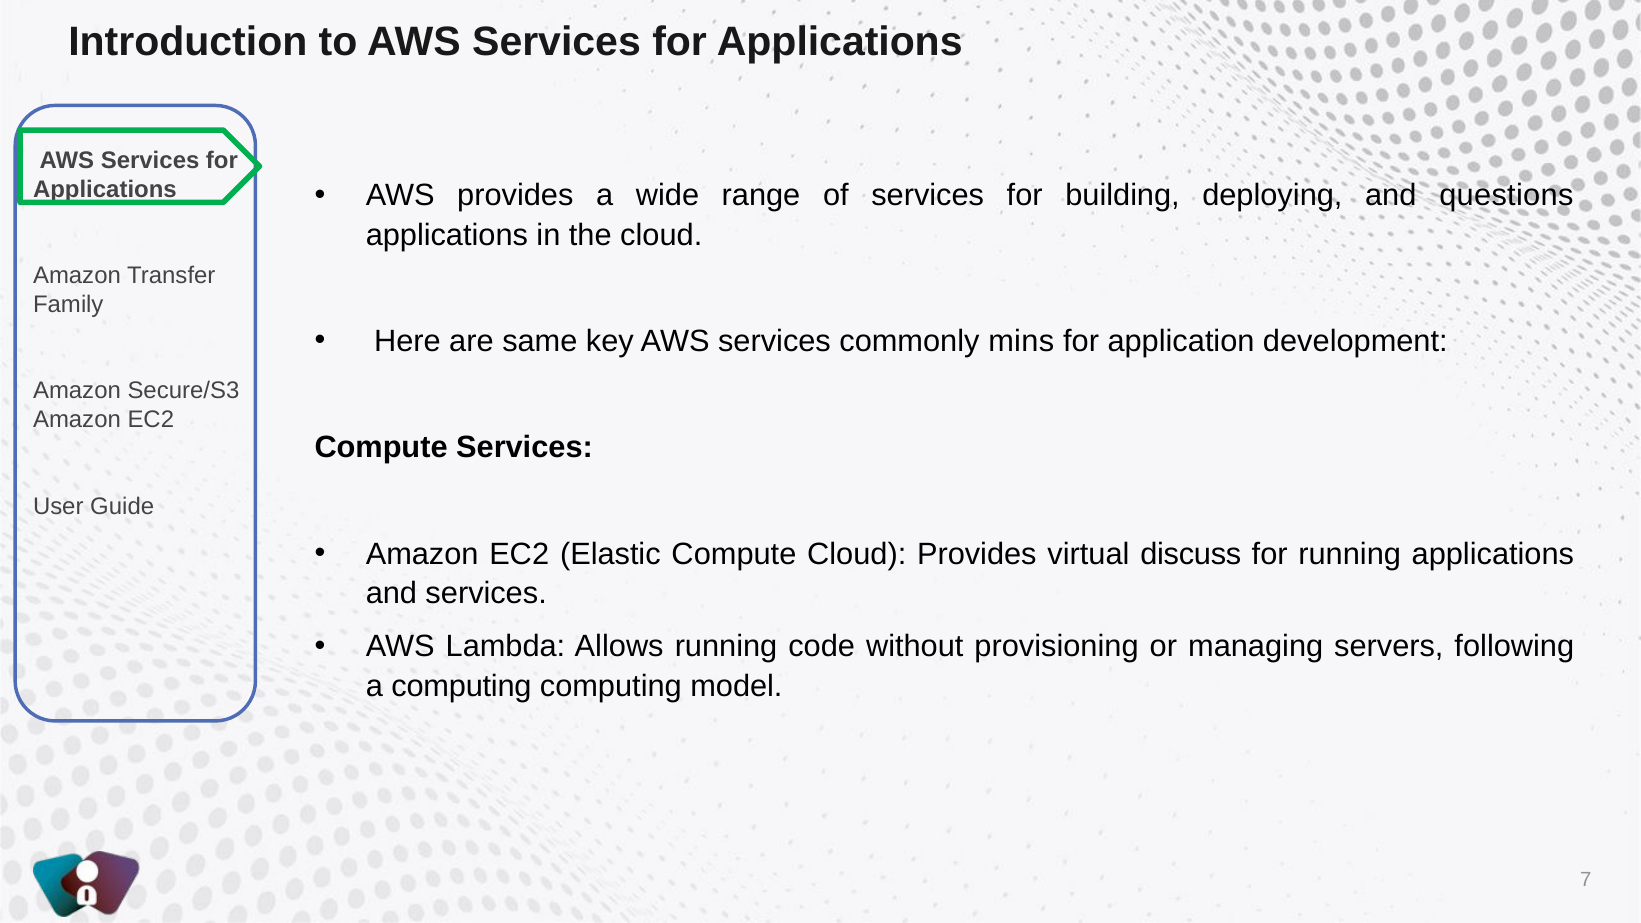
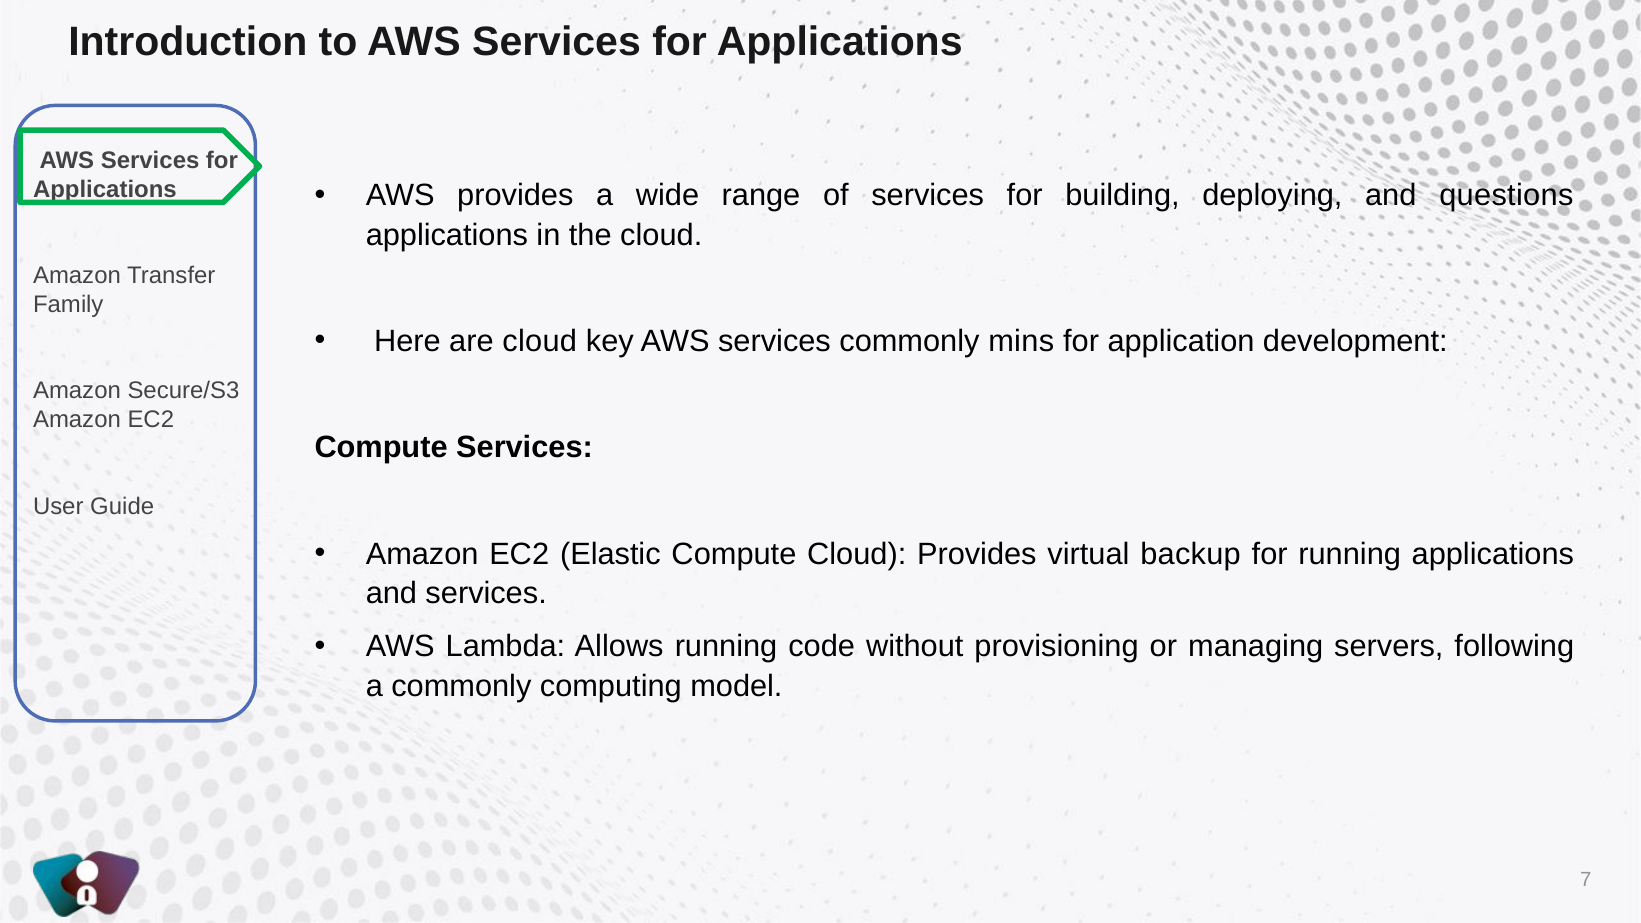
are same: same -> cloud (540, 341)
discuss: discuss -> backup (1191, 554)
a computing: computing -> commonly (461, 686)
